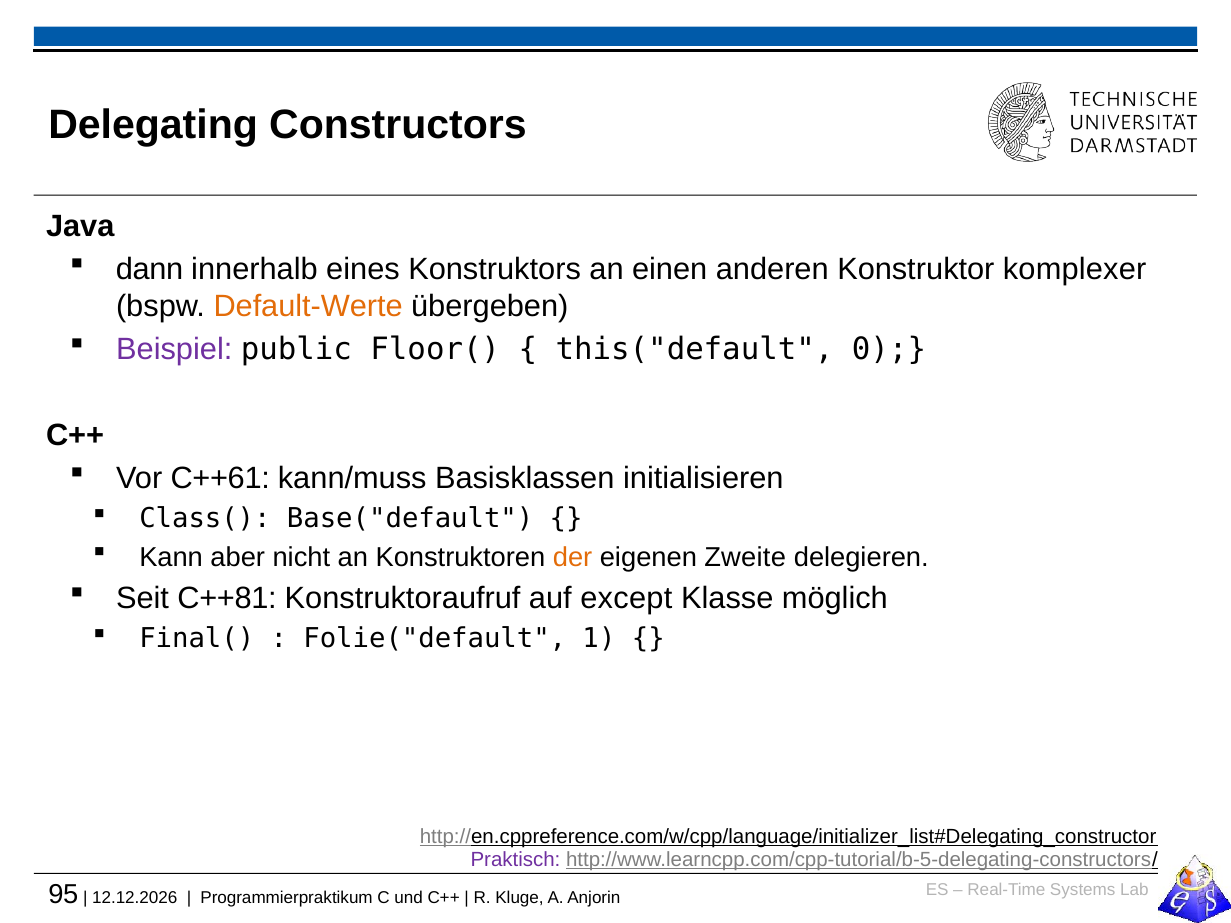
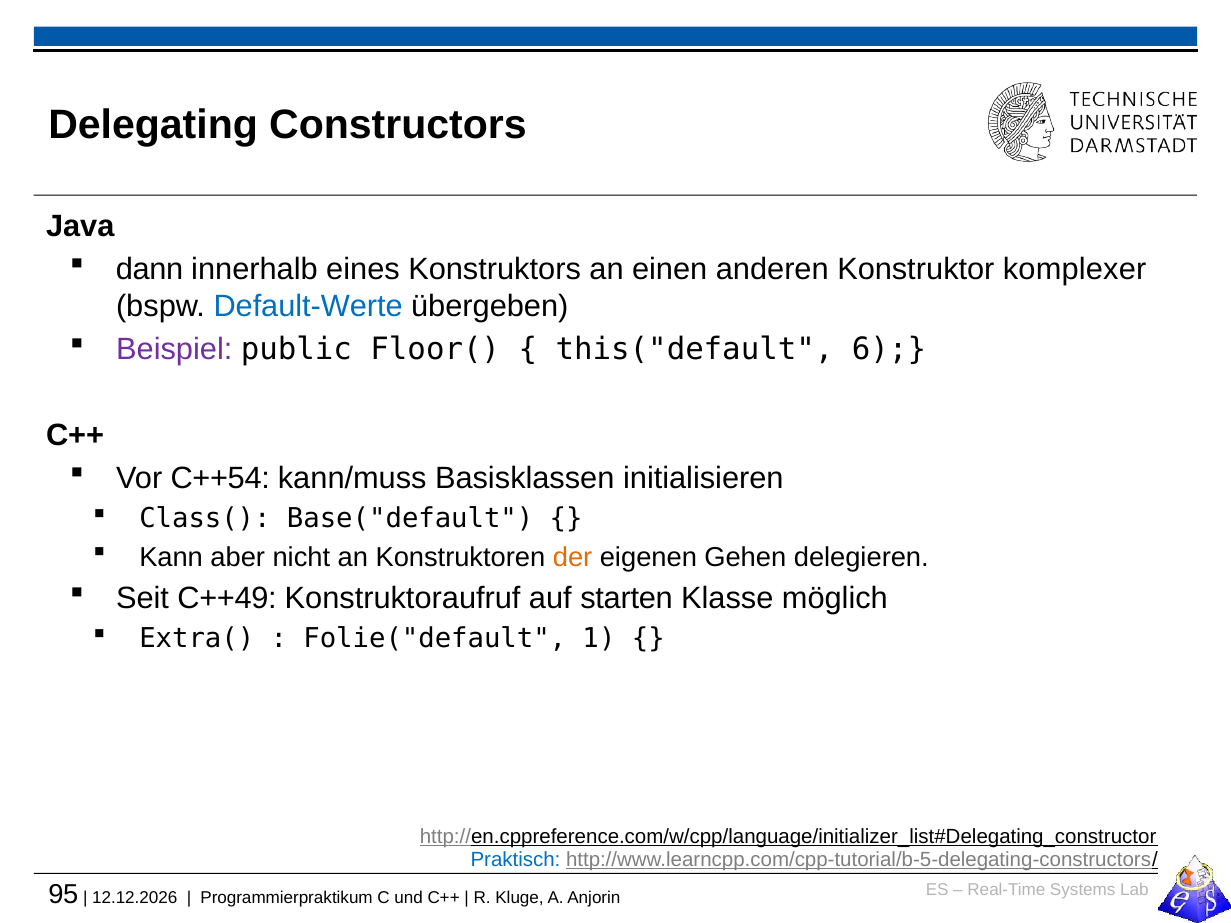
Default-Werte colour: orange -> blue (308, 307)
0: 0 -> 6 (889, 350)
C++61: C++61 -> C++54 (220, 479)
Zweite: Zweite -> Gehen (745, 557)
C++81: C++81 -> C++49 (227, 599)
except: except -> starten (627, 599)
Final(: Final( -> Extra( (197, 639)
Praktisch colour: purple -> blue (515, 860)
